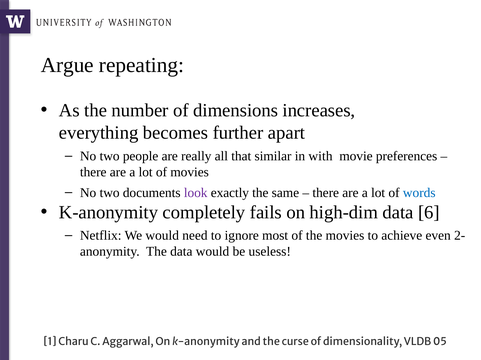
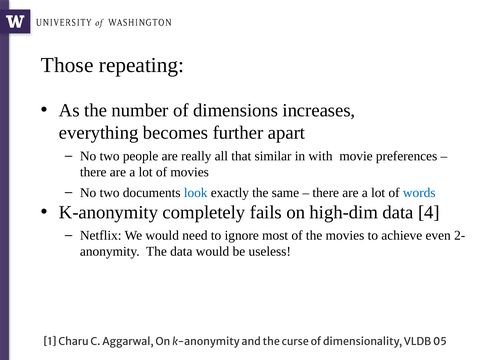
Argue: Argue -> Those (67, 65)
look colour: purple -> blue (196, 193)
6: 6 -> 4 (429, 213)
